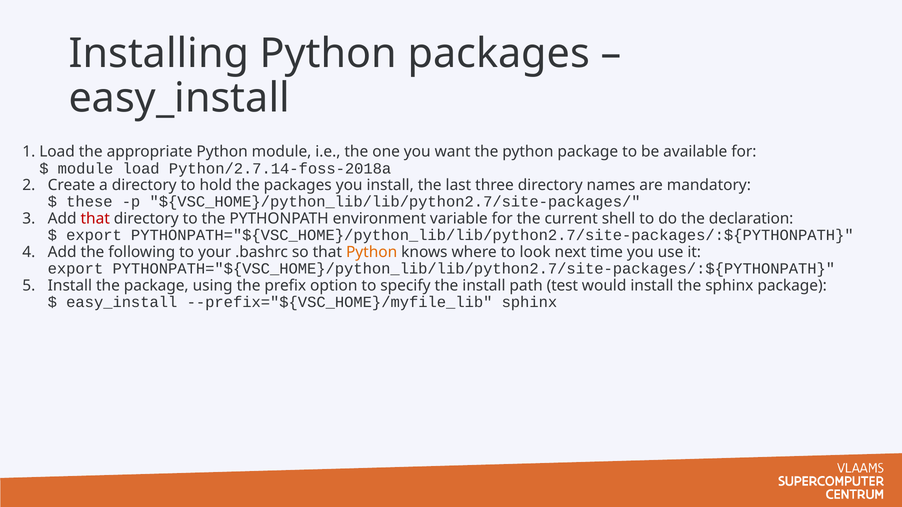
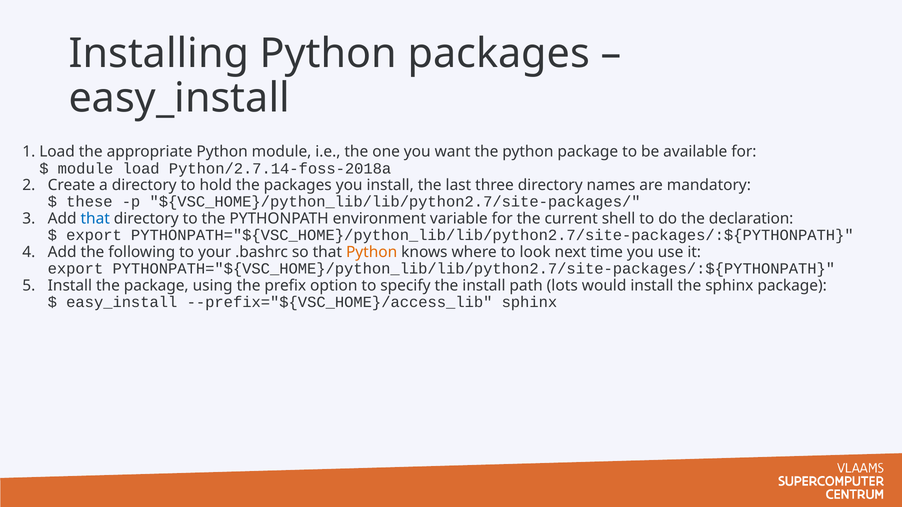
that colour: red -> blue (95, 219)
test: test -> lots (562, 286)
--prefix="${VSC_HOME}/myfile_lib: --prefix="${VSC_HOME}/myfile_lib -> --prefix="${VSC_HOME}/access_lib (340, 302)
